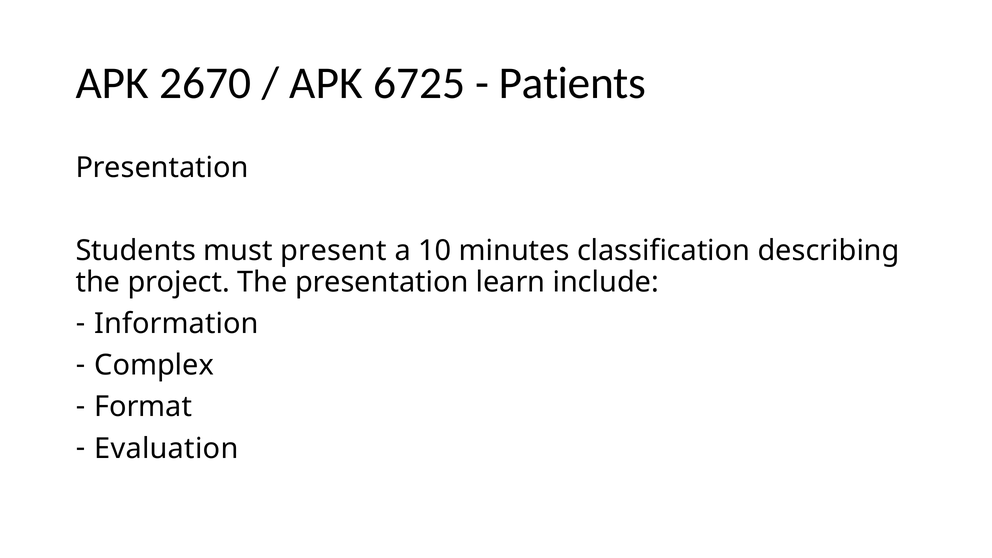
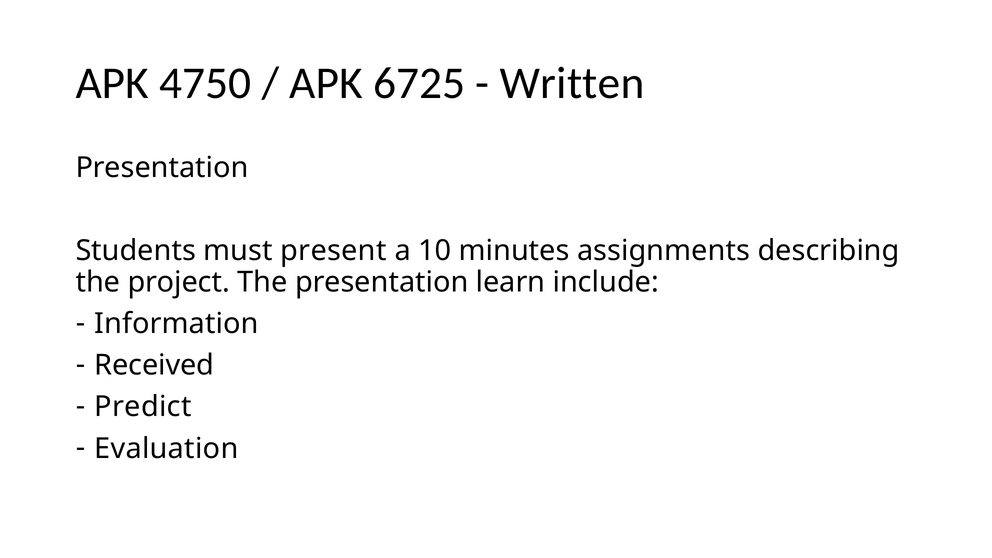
2670: 2670 -> 4750 (205, 83)
Patients: Patients -> Written (572, 83)
classification: classification -> assignments (664, 251)
Complex: Complex -> Received (154, 365)
Format: Format -> Predict (143, 407)
